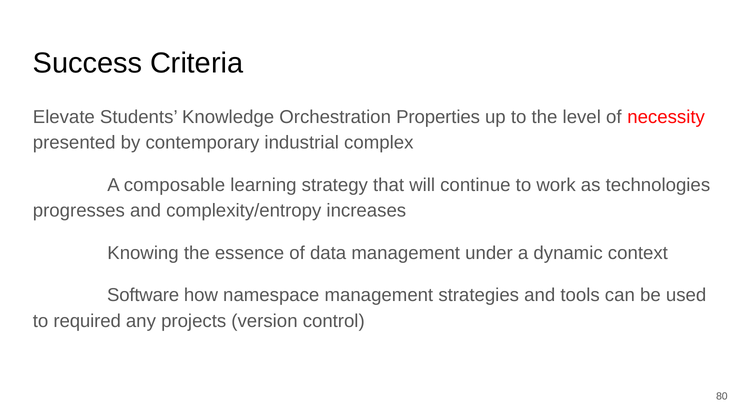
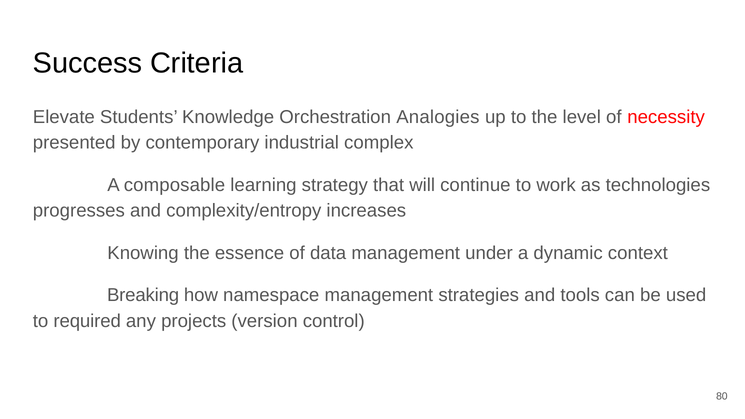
Properties: Properties -> Analogies (438, 117)
Software: Software -> Breaking (143, 295)
